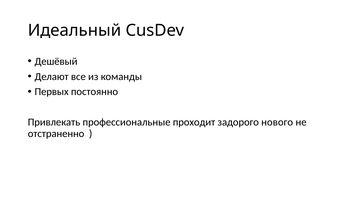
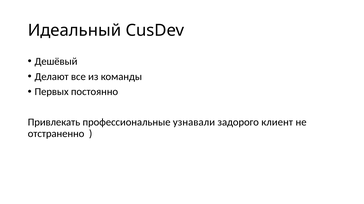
проходит: проходит -> узнавали (194, 123)
нового: нового -> клиент (277, 123)
